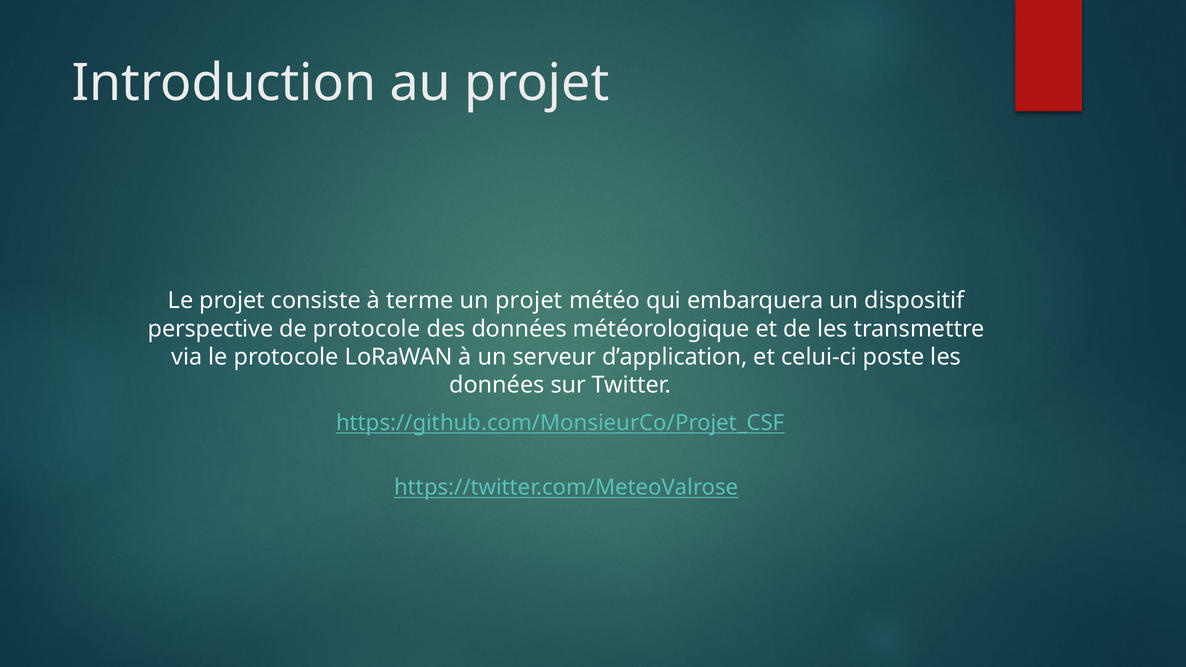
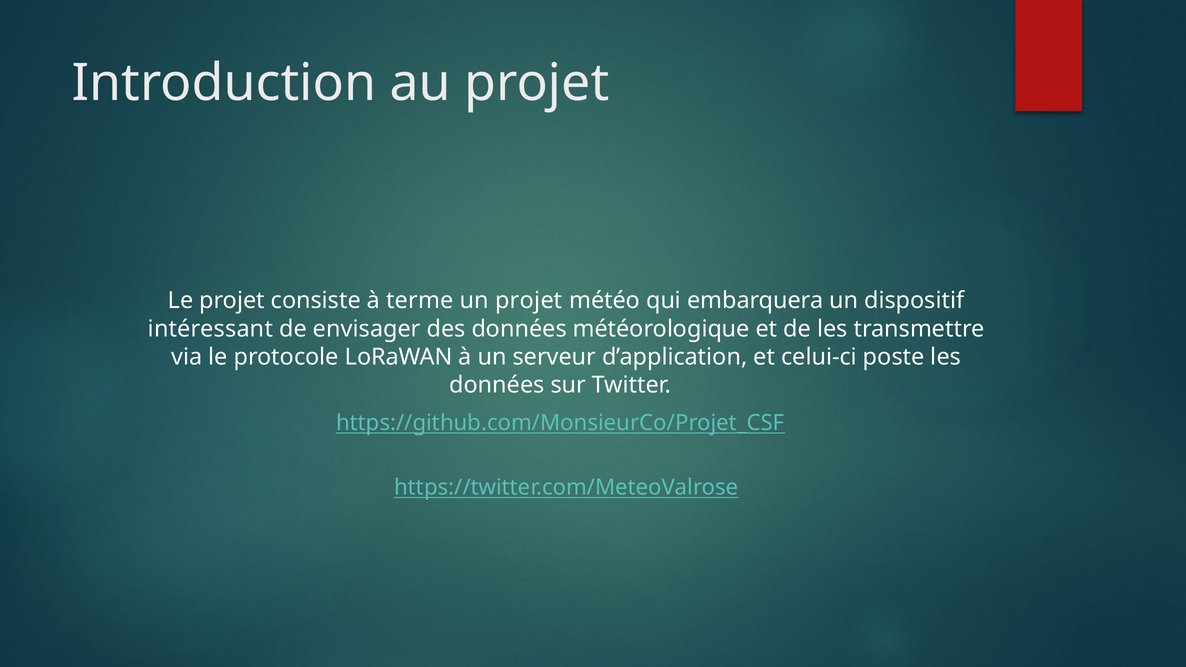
perspective: perspective -> intéressant (210, 329)
de protocole: protocole -> envisager (367, 329)
